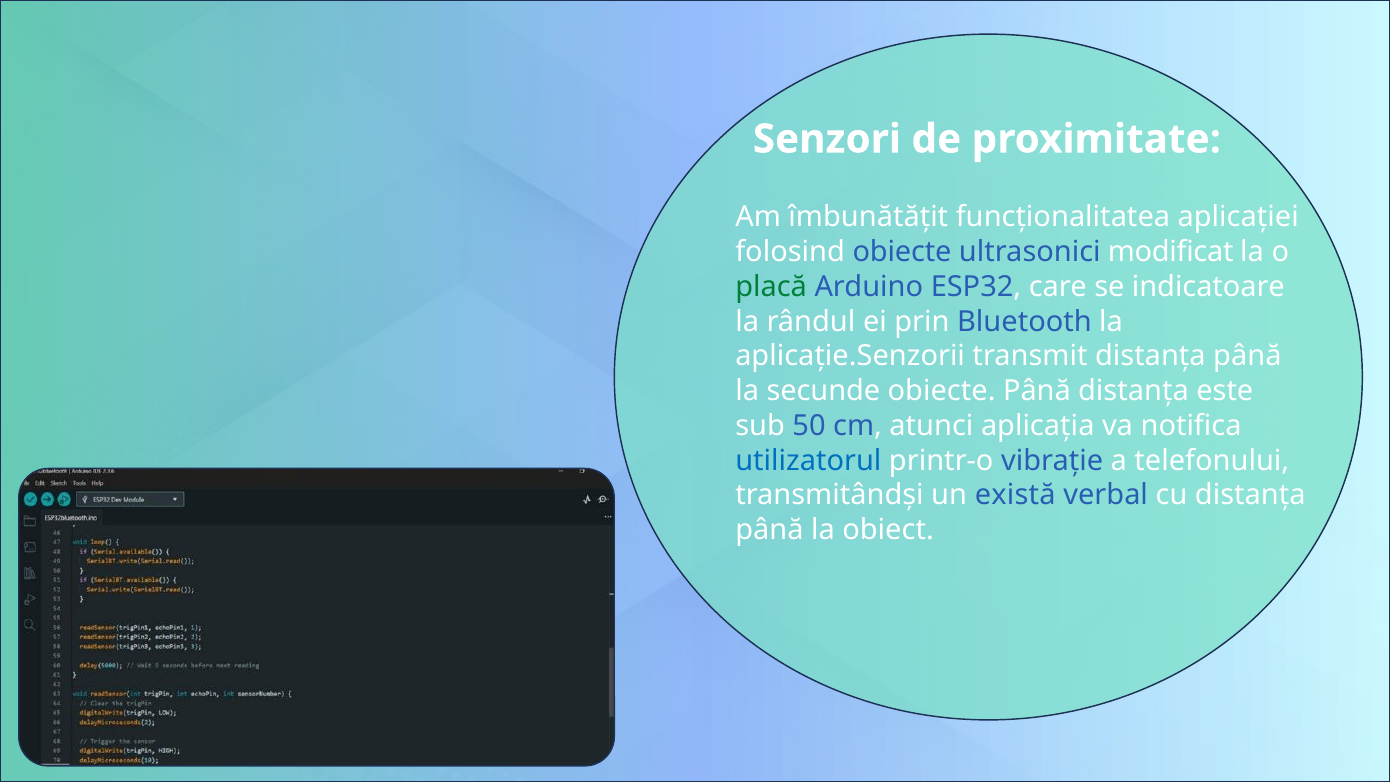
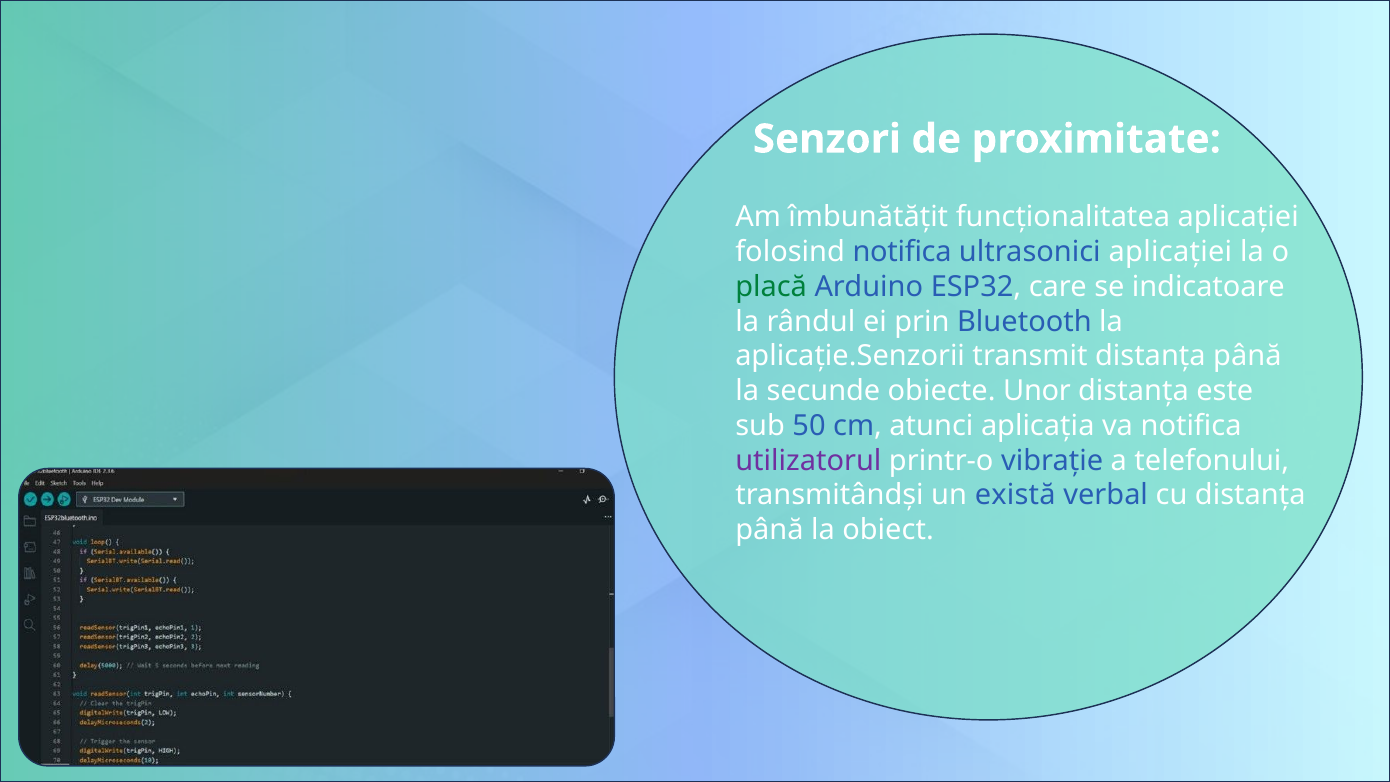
folosind obiecte: obiecte -> notifica (902, 252)
ultrasonici modificat: modificat -> aplicației (1170, 252)
obiecte Până: Până -> Unor (1037, 391)
utilizatorul colour: blue -> purple (808, 461)
